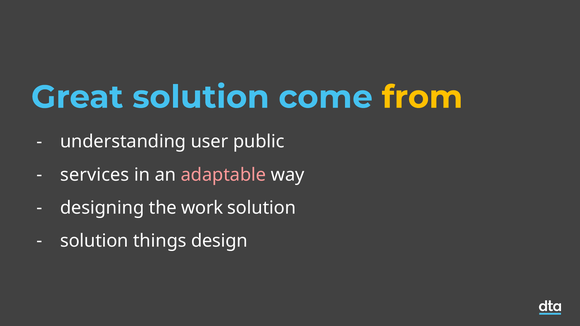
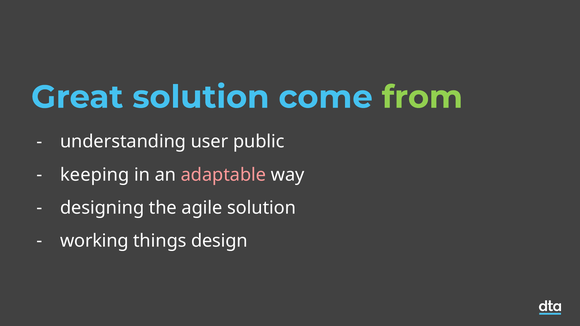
from colour: yellow -> light green (422, 97)
services: services -> keeping (95, 175)
work: work -> agile (202, 208)
solution: solution -> working (94, 241)
